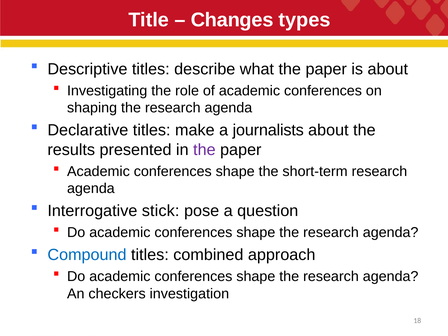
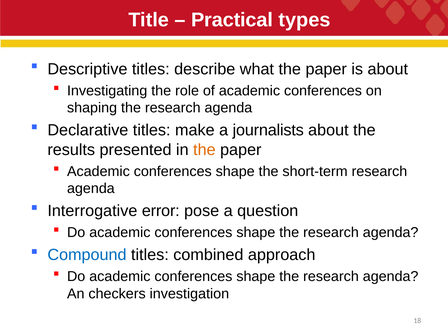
Changes: Changes -> Practical (232, 20)
the colour: purple -> orange (204, 150)
stick: stick -> error (161, 211)
